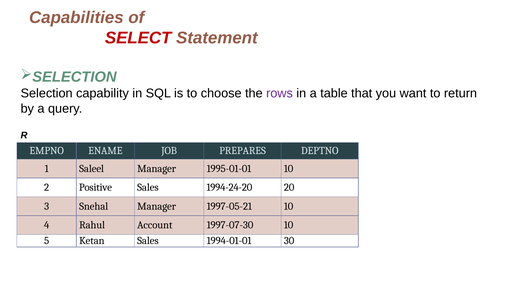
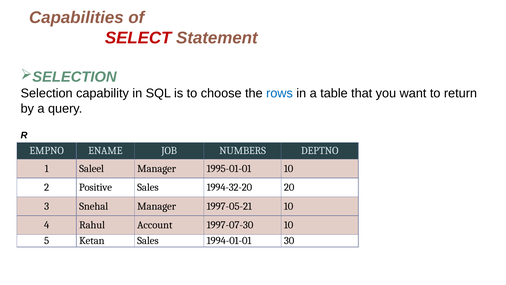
rows colour: purple -> blue (280, 93)
PREPARES: PREPARES -> NUMBERS (243, 151)
1994-24-20: 1994-24-20 -> 1994-32-20 (229, 187)
